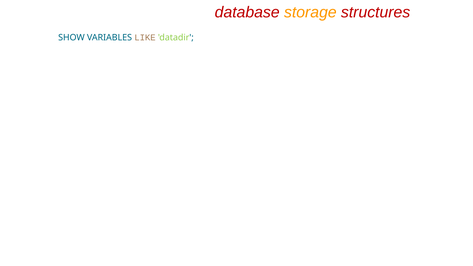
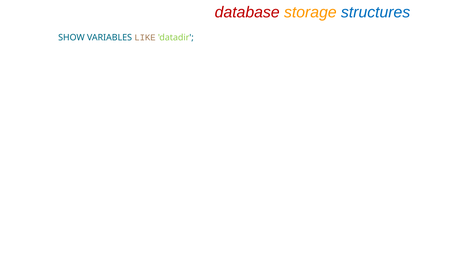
structures colour: red -> blue (376, 12)
